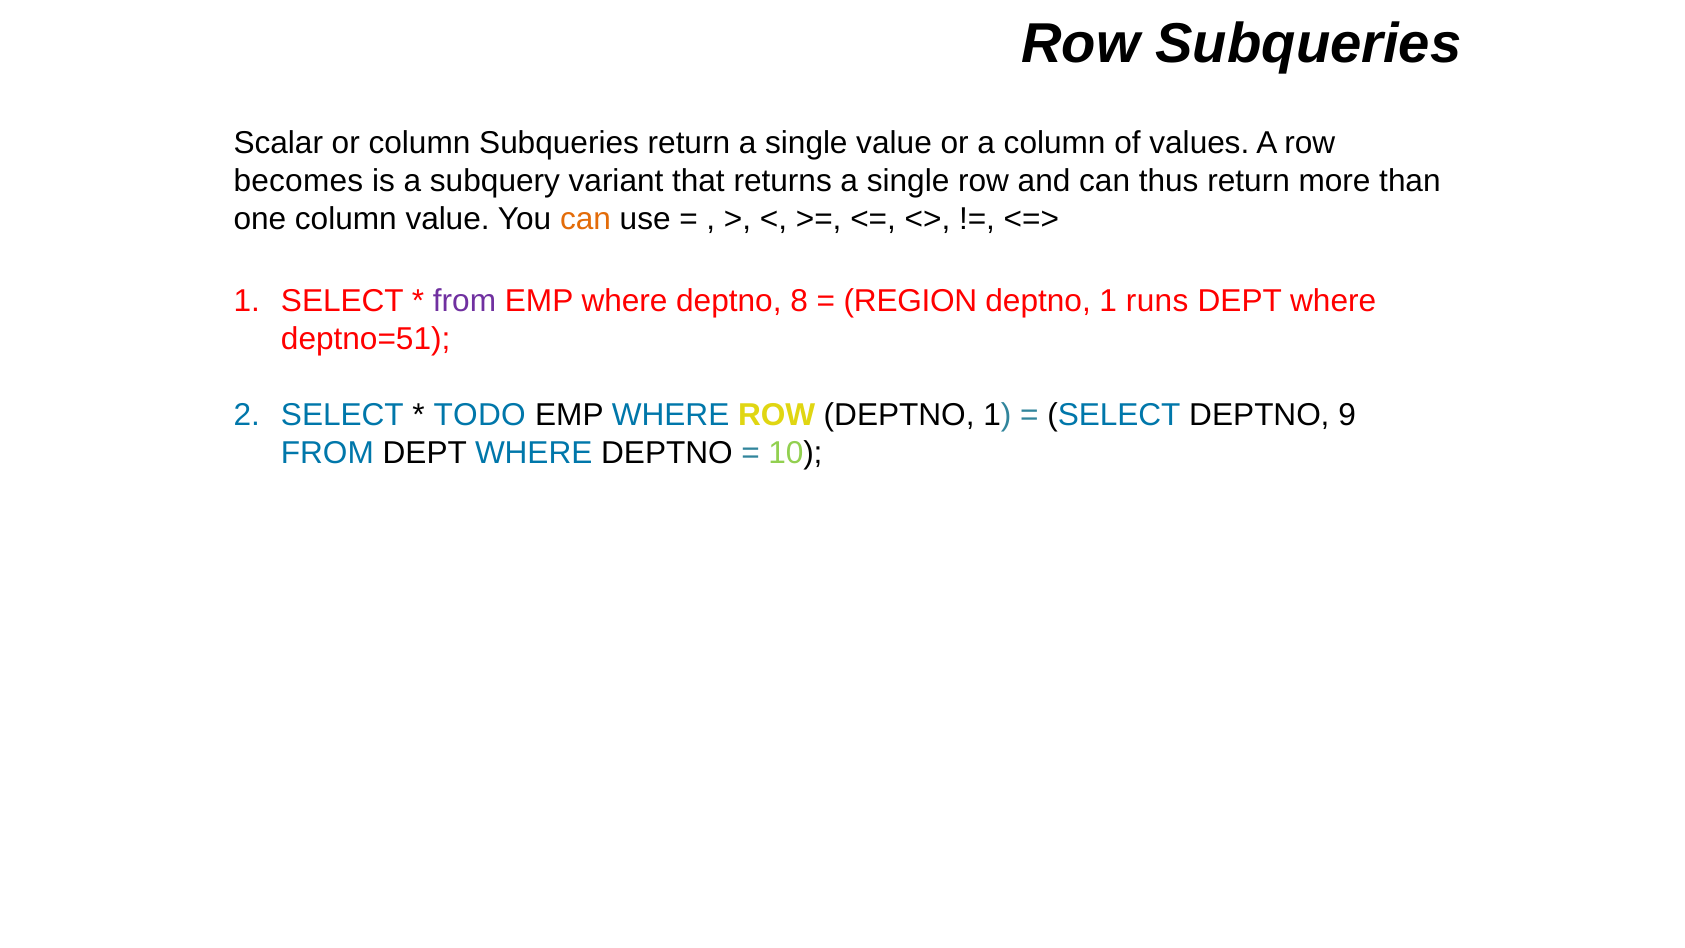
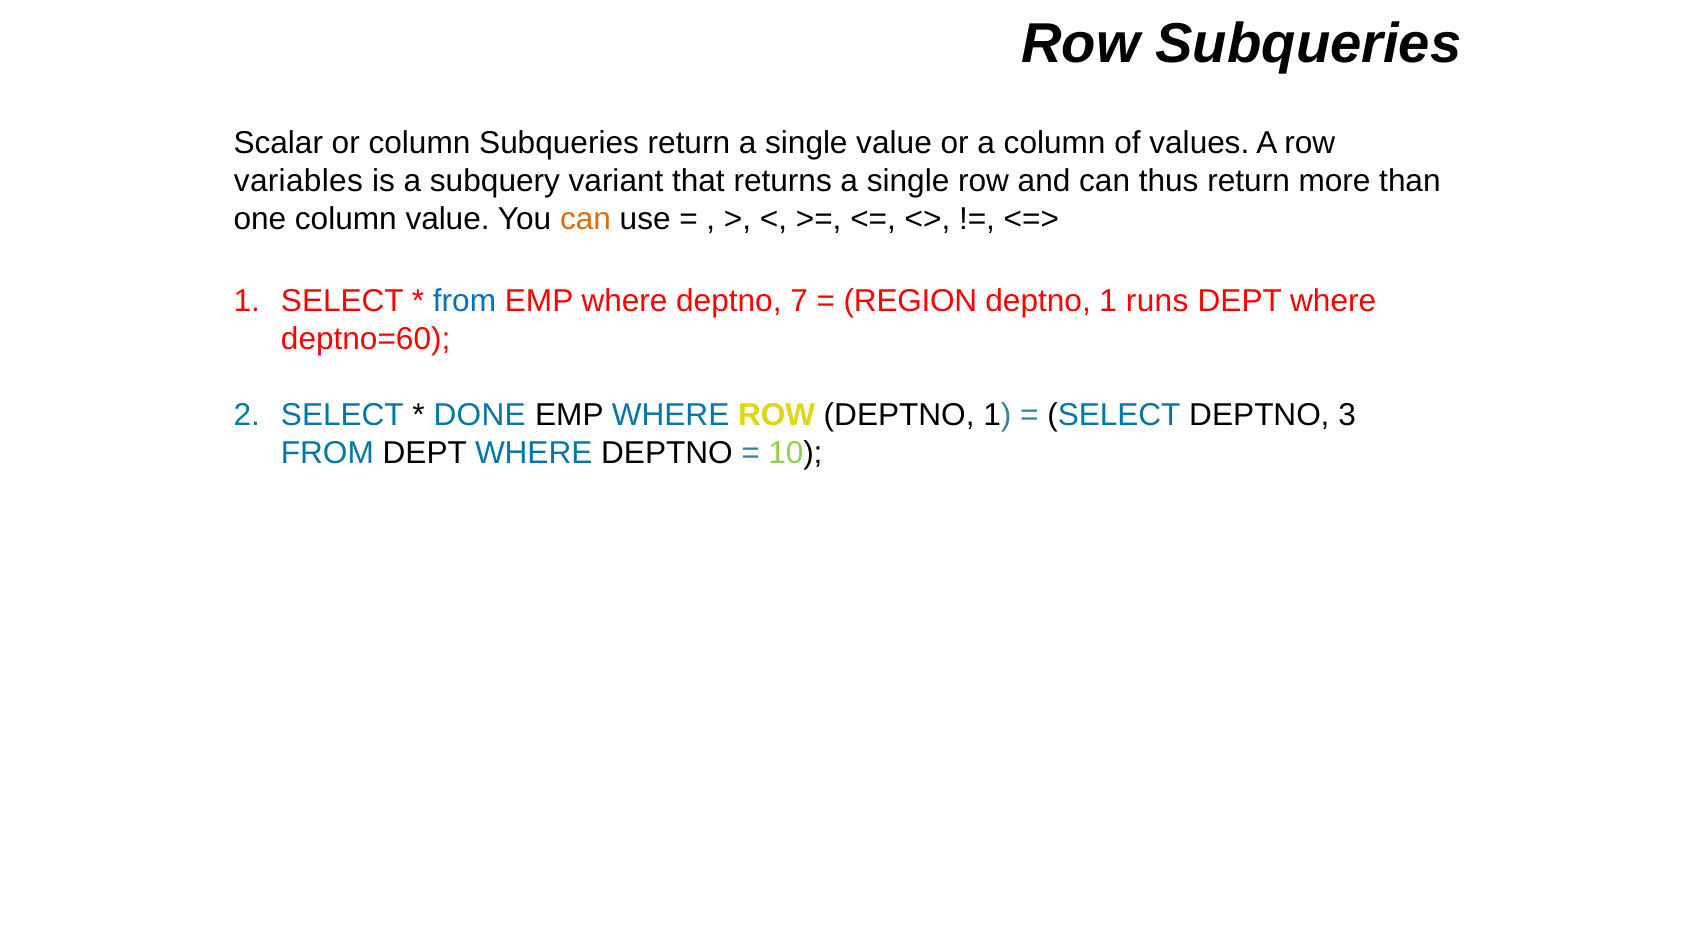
becomes: becomes -> variables (298, 181)
from colour: purple -> blue (465, 301)
8: 8 -> 7 (799, 301)
deptno=51: deptno=51 -> deptno=60 (366, 339)
TODO: TODO -> DONE (480, 415)
9: 9 -> 3 (1347, 415)
